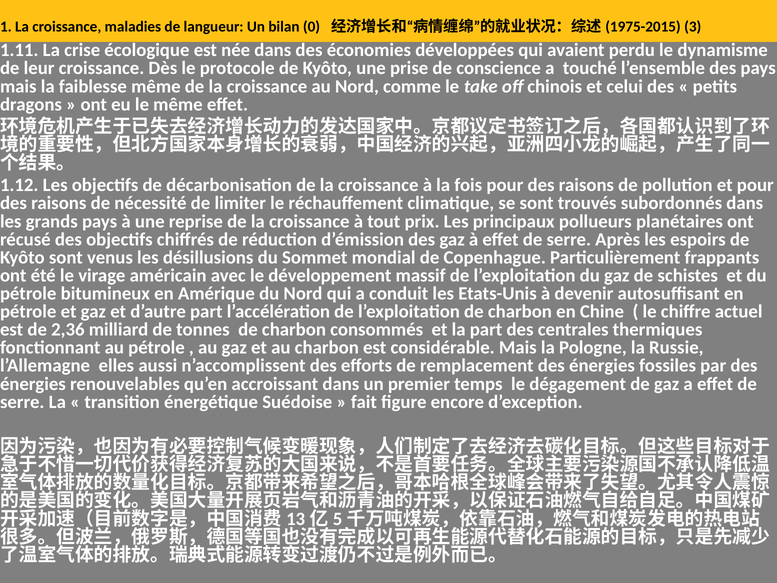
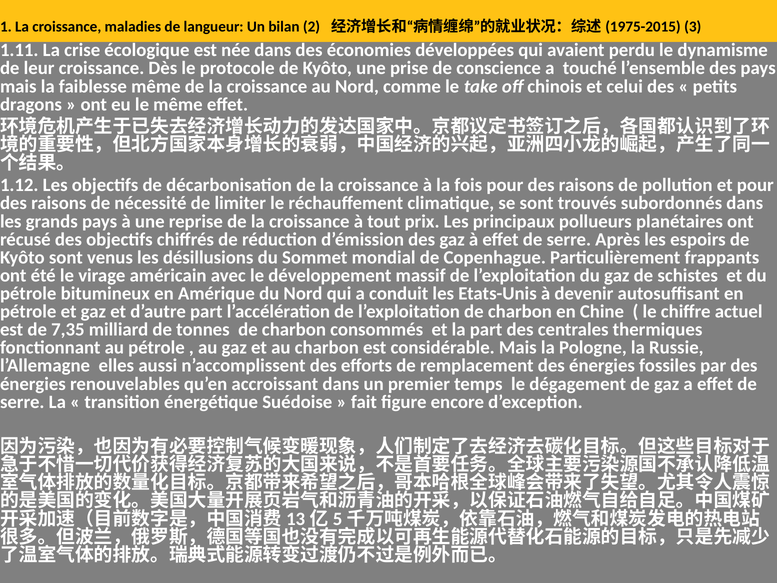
0: 0 -> 2 (311, 27)
2,36: 2,36 -> 7,35 (68, 330)
